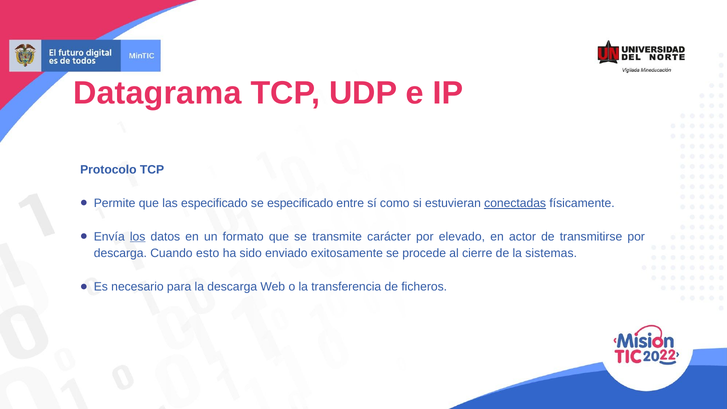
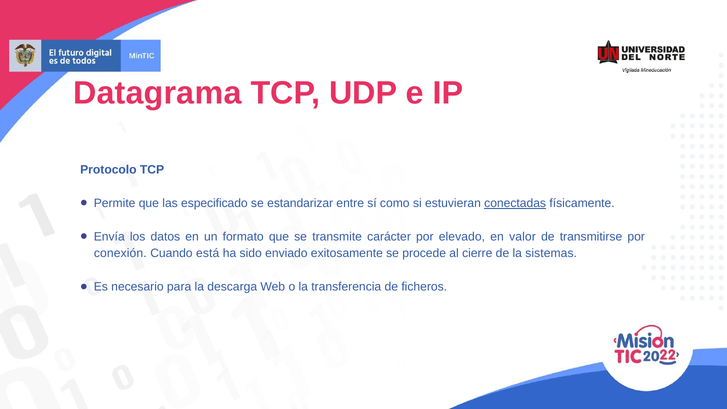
se especificado: especificado -> estandarizar (300, 203)
los underline: present -> none (138, 237)
actor: actor -> valor (522, 237)
descarga: descarga -> conexión (120, 253)
esto: esto -> está (208, 253)
